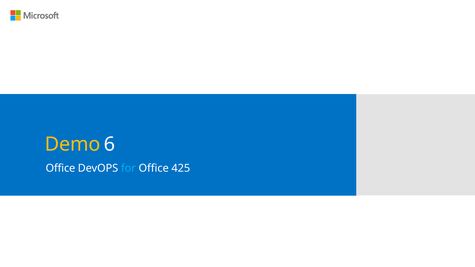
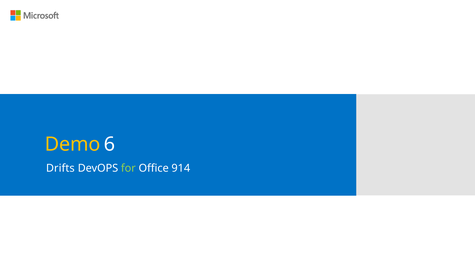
Office: Office -> Drifts (60, 168)
for colour: light blue -> light green (128, 168)
425: 425 -> 914 (181, 168)
